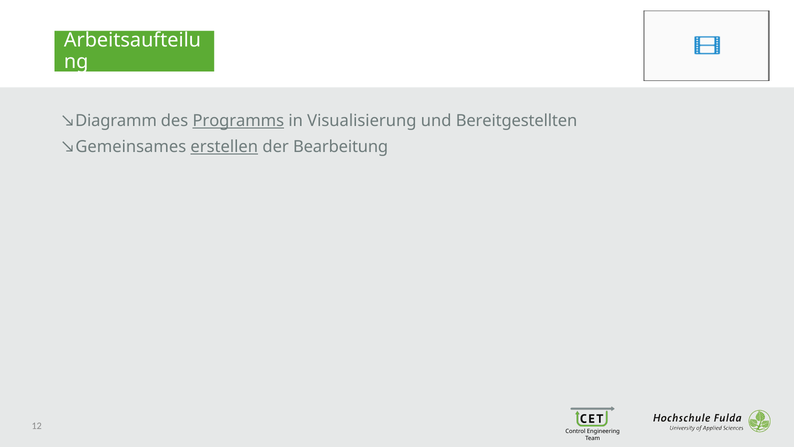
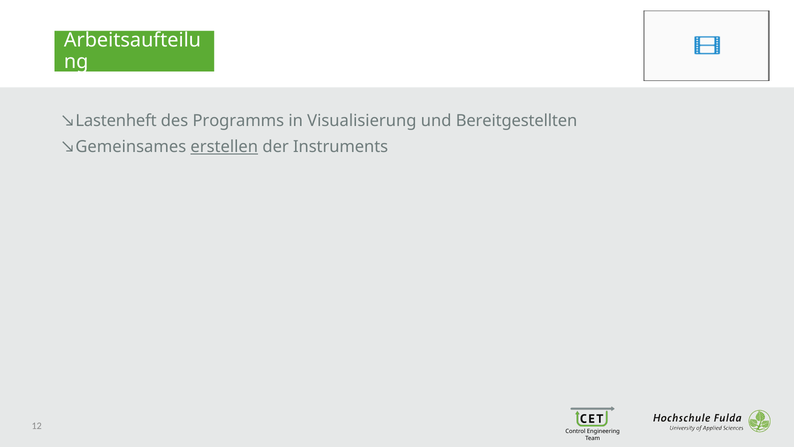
Diagramm: Diagramm -> Lastenheft (116, 121)
Programms underline: present -> none (238, 121)
Bearbeitung: Bearbeitung -> Instruments (341, 147)
